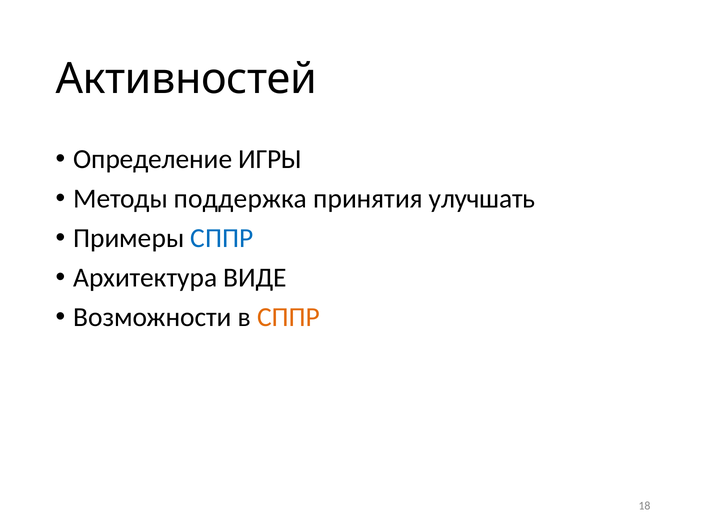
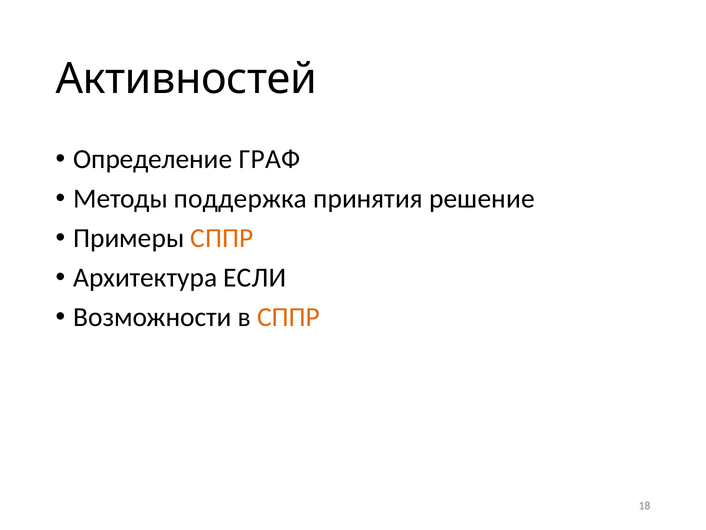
ИГРЫ: ИГРЫ -> ГРАФ (270, 159)
улучшать: улучшать -> решение (482, 199)
СППР colour: blue -> orange (222, 238)
ВИДЕ: ВИДЕ -> ЕСЛИ (255, 278)
